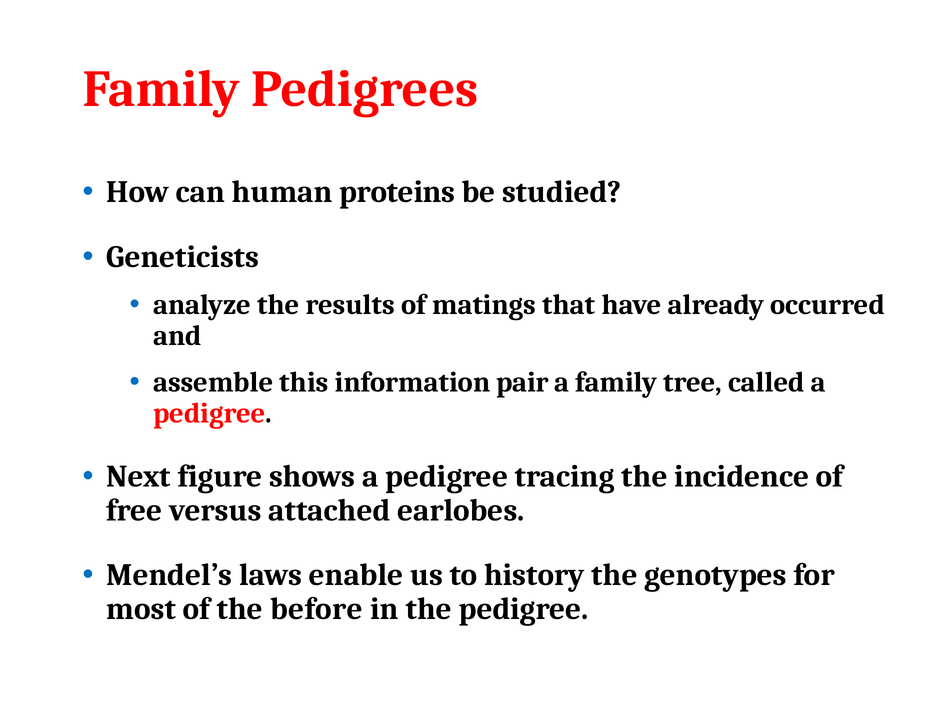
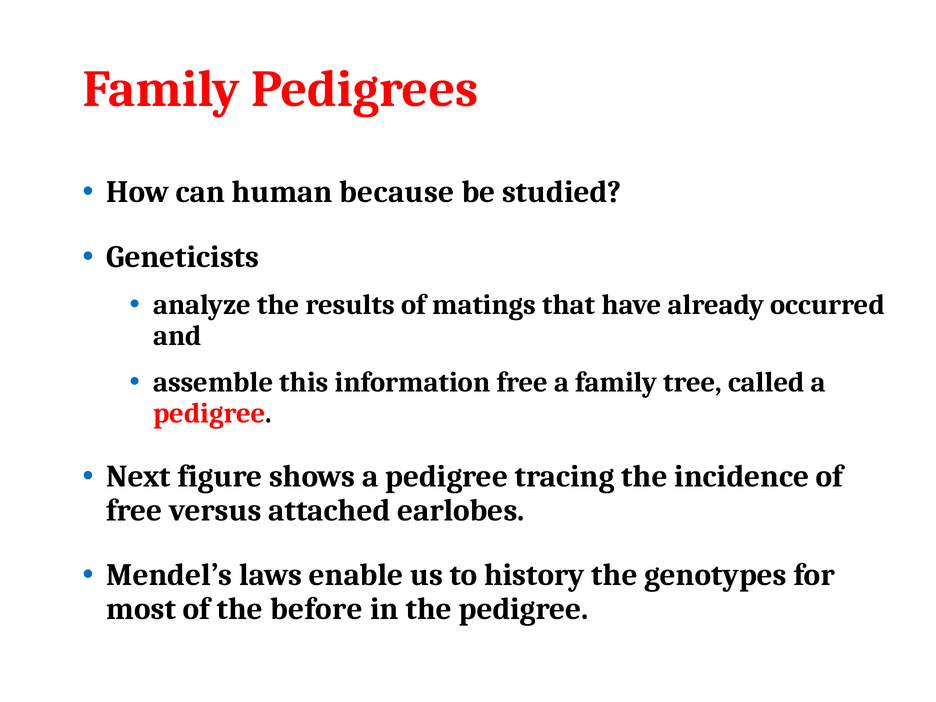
proteins: proteins -> because (397, 192)
information pair: pair -> free (522, 382)
